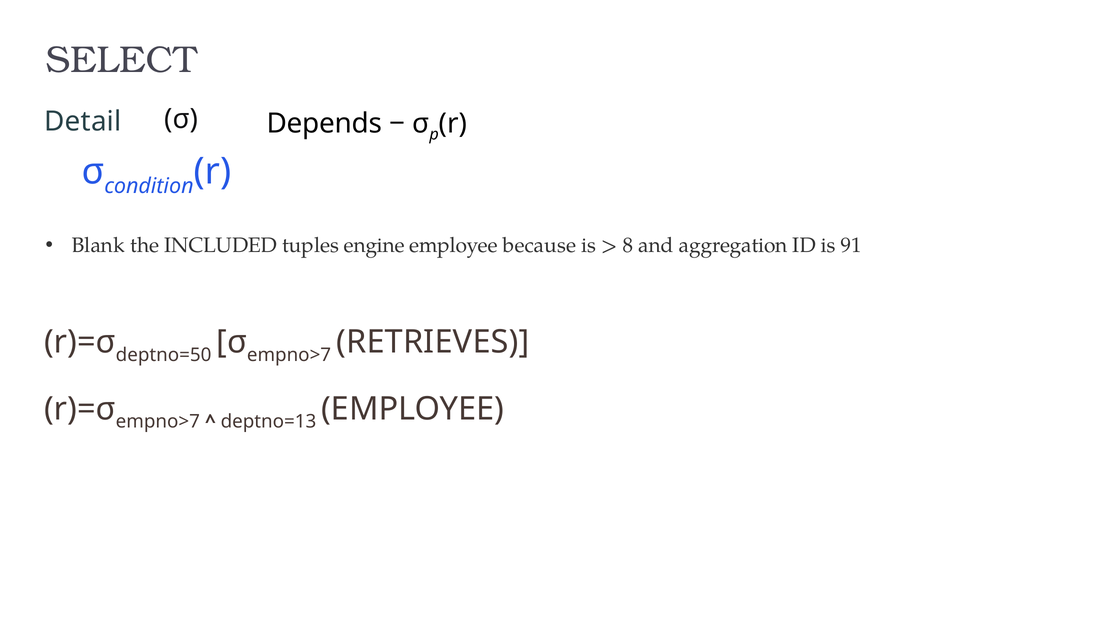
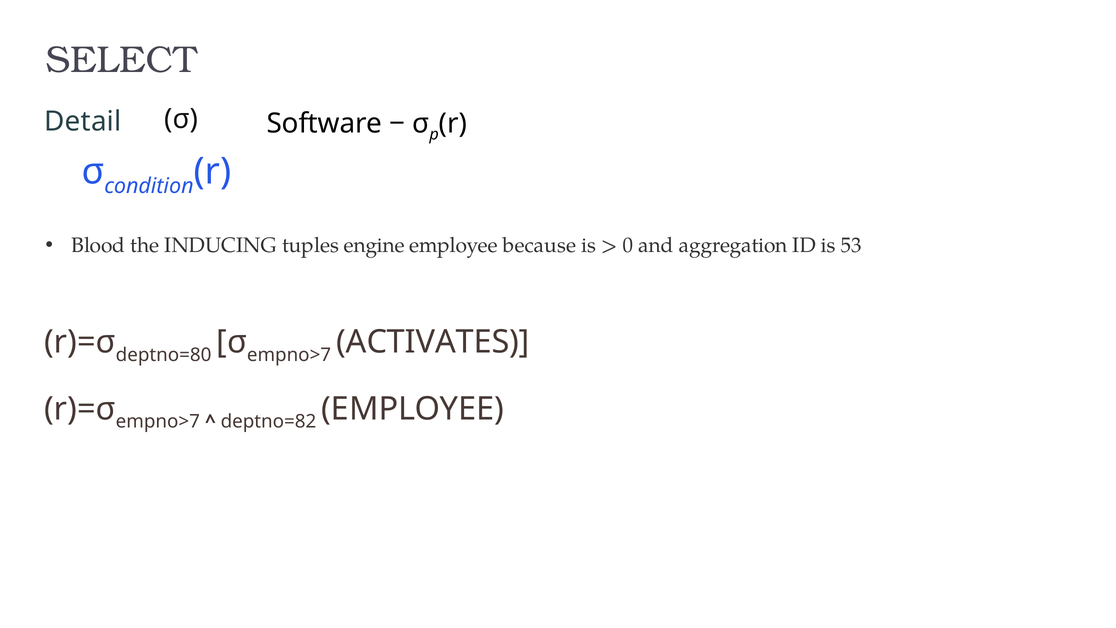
Depends: Depends -> Software (324, 124)
Blank: Blank -> Blood (98, 245)
INCLUDED: INCLUDED -> INDUCING (221, 245)
8: 8 -> 0 (628, 245)
91: 91 -> 53 (851, 245)
deptno=50: deptno=50 -> deptno=80 (164, 355)
RETRIEVES: RETRIEVES -> ACTIVATES (433, 342)
deptno=13: deptno=13 -> deptno=82 (268, 421)
